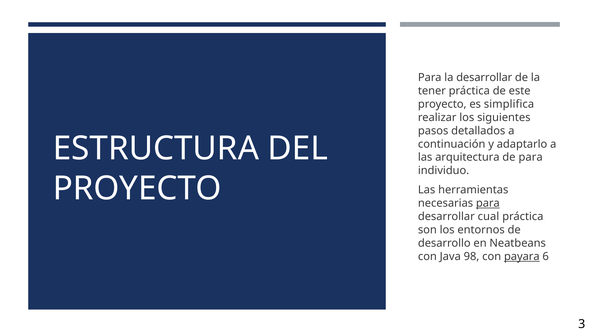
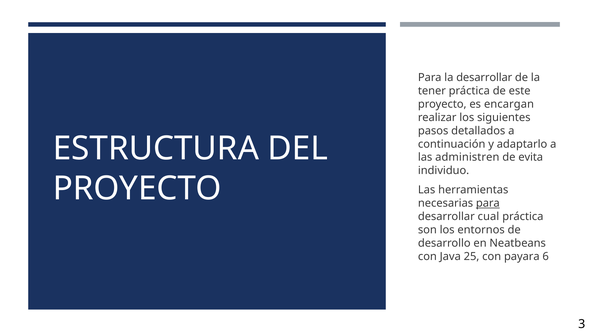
simplifica: simplifica -> encargan (509, 104)
arquitectura: arquitectura -> administren (467, 157)
de para: para -> evita (531, 157)
98: 98 -> 25 (472, 256)
payara underline: present -> none (522, 256)
